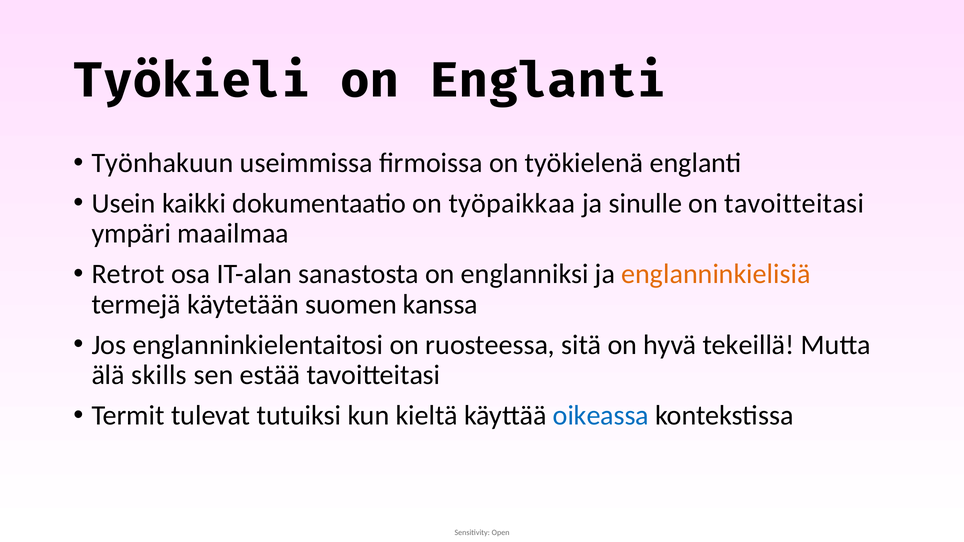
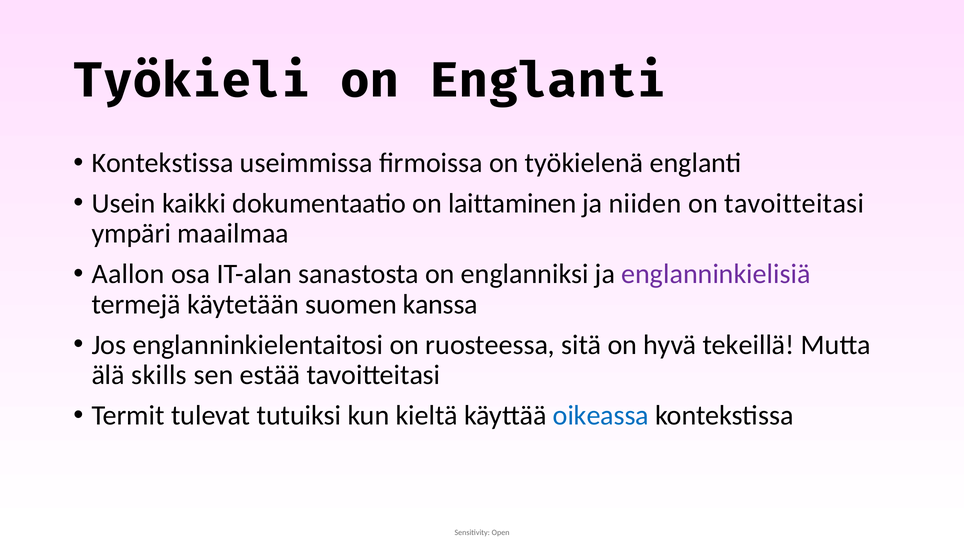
Työnhakuun: Työnhakuun -> Kontekstissa (163, 163)
työpaikkaa: työpaikkaa -> laittaminen (512, 203)
sinulle: sinulle -> niiden (645, 203)
Retrot: Retrot -> Aallon (128, 274)
englanninkielisiä colour: orange -> purple (716, 274)
